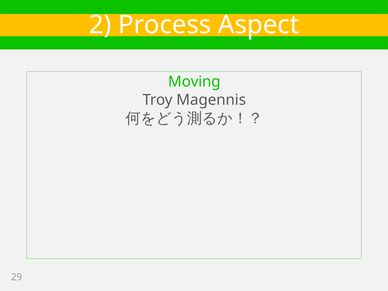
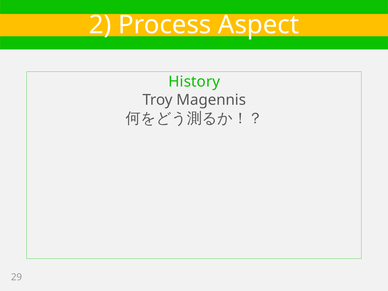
Moving: Moving -> History (194, 82)
